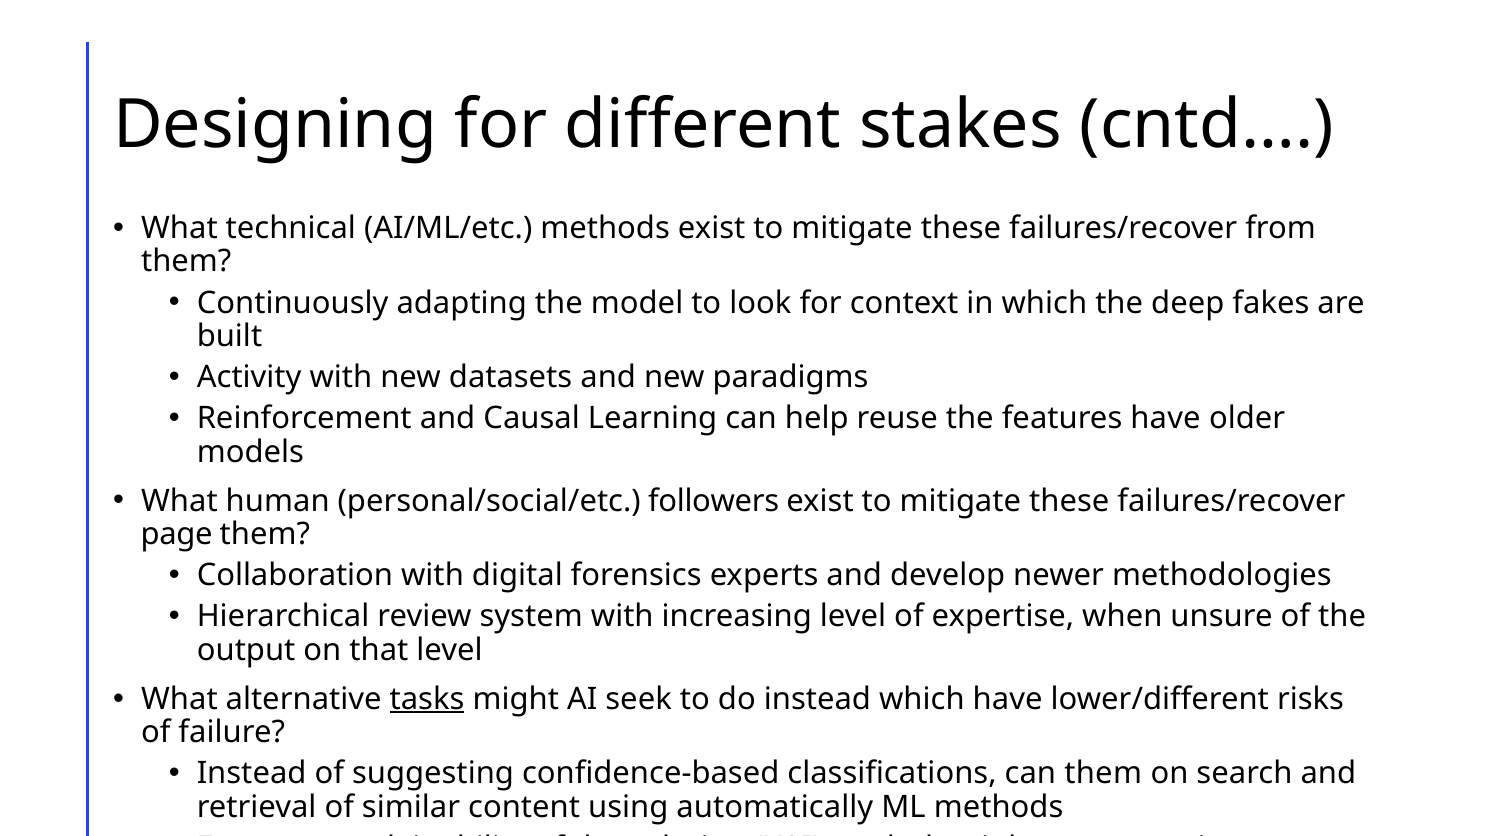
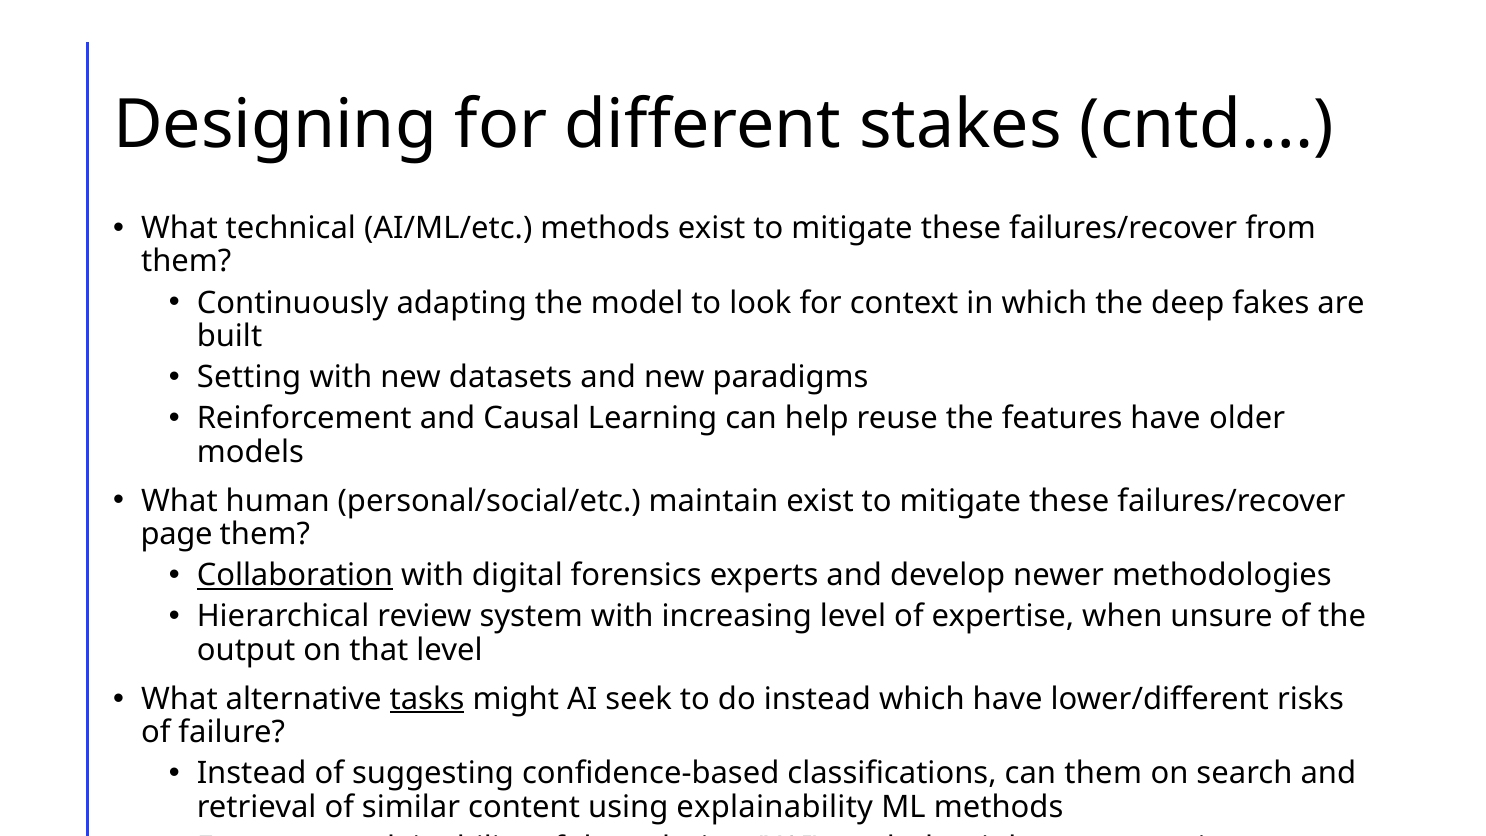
Activity: Activity -> Setting (249, 377)
followers: followers -> maintain (713, 501)
Collaboration underline: none -> present (295, 575)
using automatically: automatically -> explainability (775, 807)
